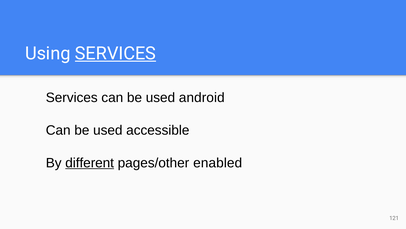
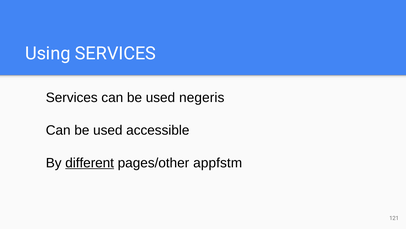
SERVICES underline: present -> none (115, 53)
android: android -> negeris (202, 97)
enabled: enabled -> appfstm (218, 162)
